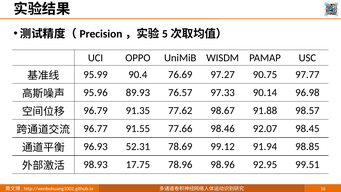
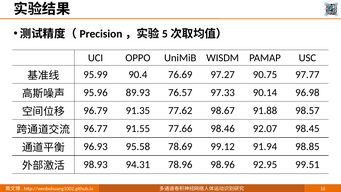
52.31: 52.31 -> 95.58 (138, 146)
17.75: 17.75 -> 94.31 (138, 164)
